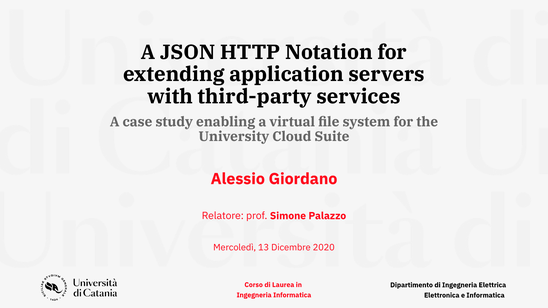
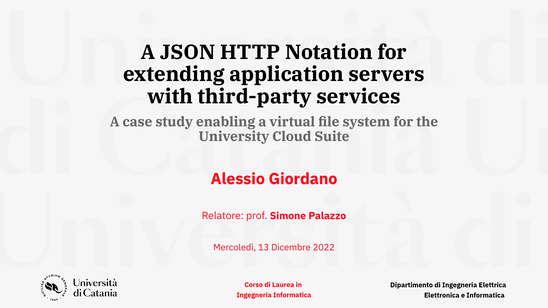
2020: 2020 -> 2022 (324, 248)
